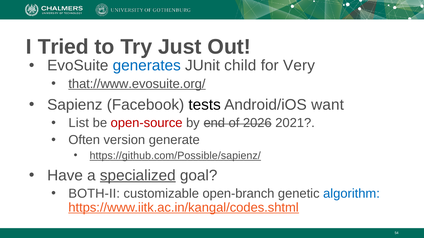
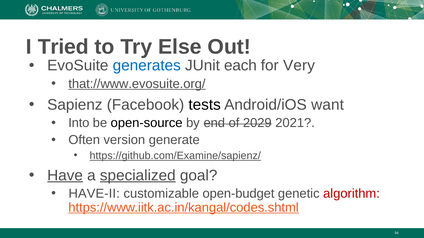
Just: Just -> Else (180, 47)
child: child -> each (240, 66)
List: List -> Into (79, 123)
open-source colour: red -> black (147, 123)
2026: 2026 -> 2029 (257, 123)
https://github.com/Possible/sapienz/: https://github.com/Possible/sapienz/ -> https://github.com/Examine/sapienz/ (175, 156)
Have underline: none -> present (65, 176)
BOTH-II: BOTH-II -> HAVE-II (94, 194)
open-branch: open-branch -> open-budget (238, 194)
algorithm colour: blue -> red (352, 194)
